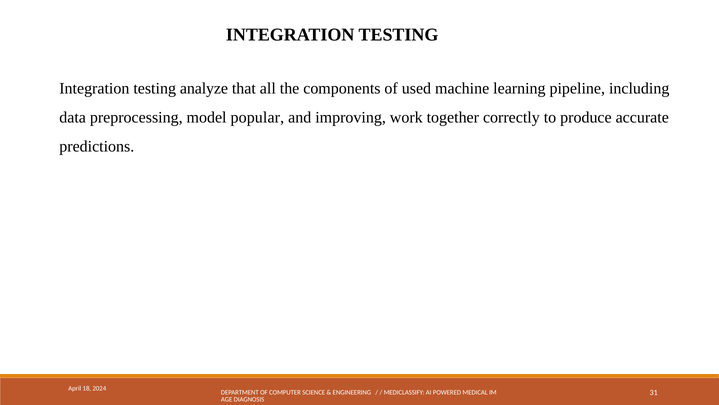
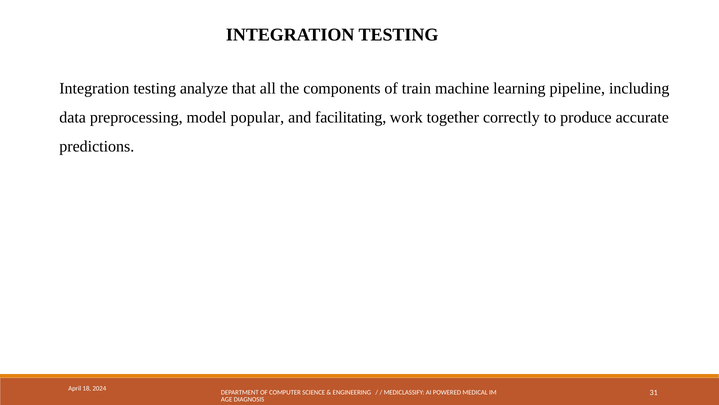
used: used -> train (416, 89)
improving: improving -> facilitating (351, 117)
